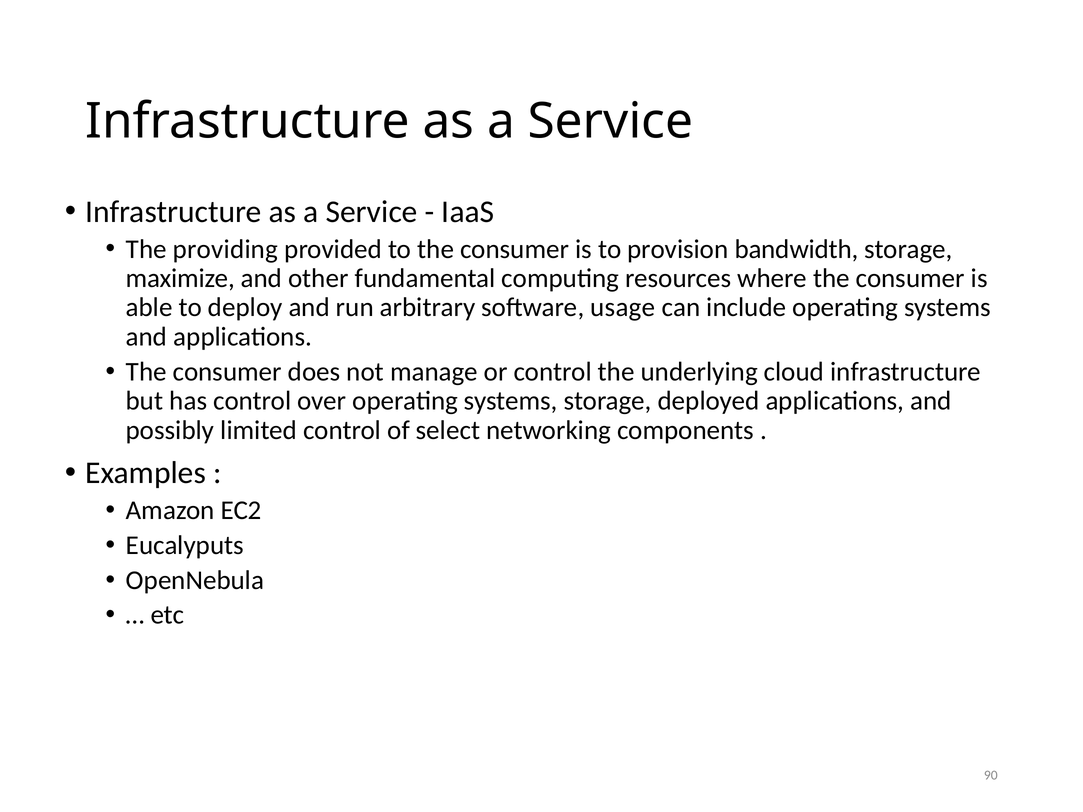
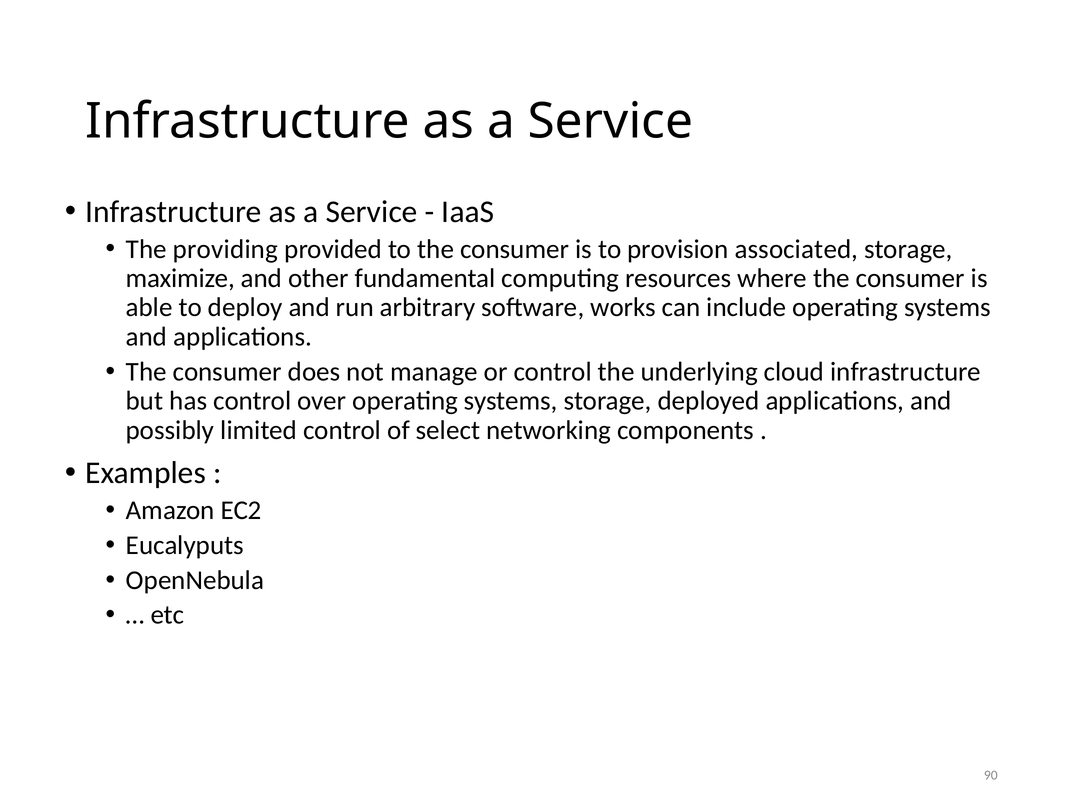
bandwidth: bandwidth -> associated (796, 249)
usage: usage -> works (623, 308)
